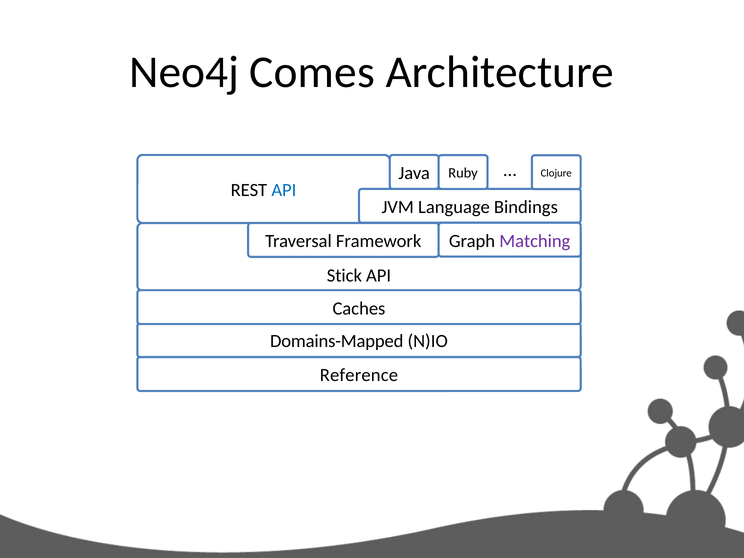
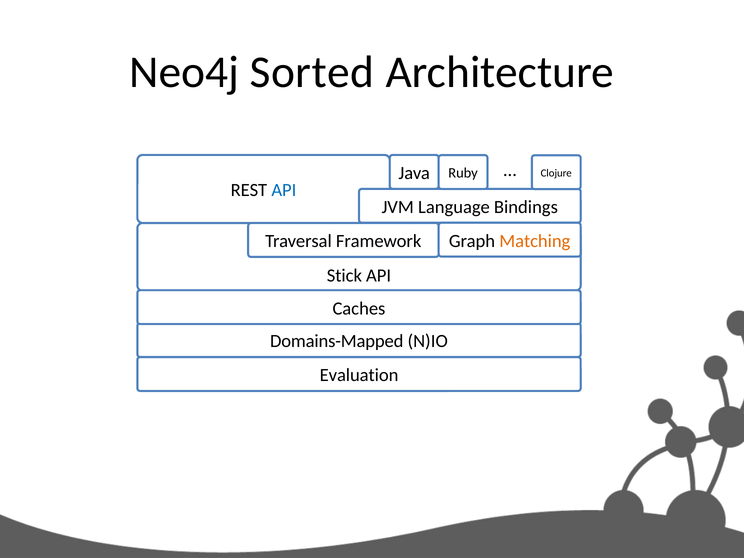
Comes: Comes -> Sorted (312, 72)
Matching colour: purple -> orange (535, 241)
Reference: Reference -> Evaluation (359, 375)
